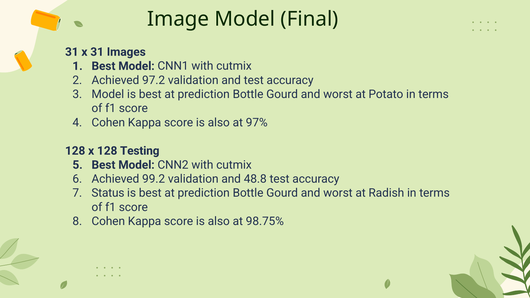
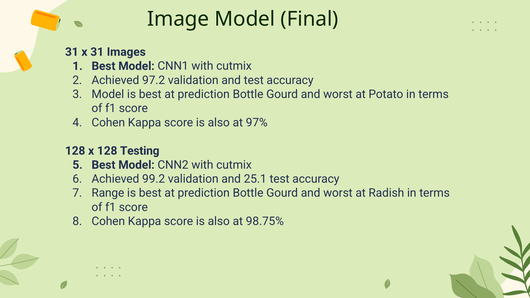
48.8: 48.8 -> 25.1 (255, 179)
Status: Status -> Range (108, 193)
